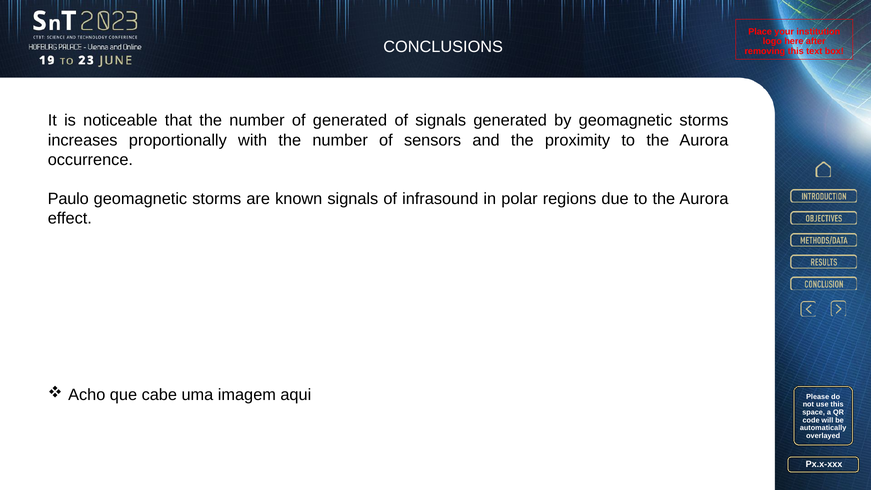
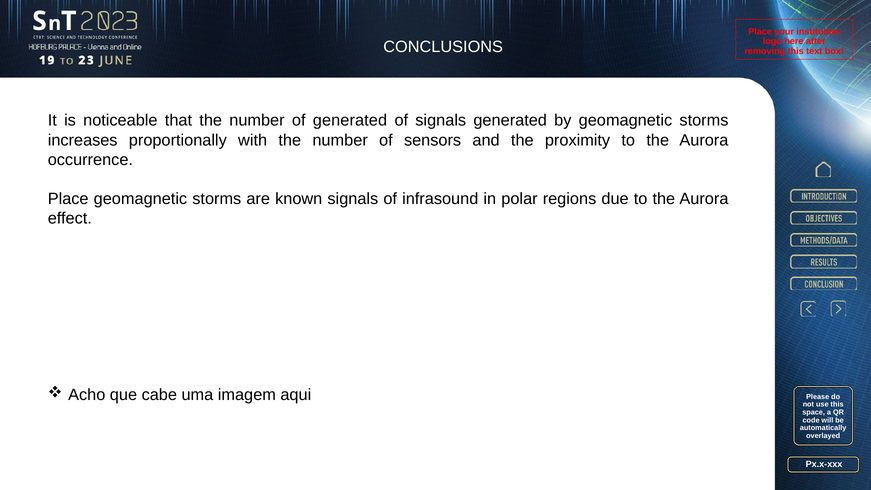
Paulo: Paulo -> Place (68, 199)
